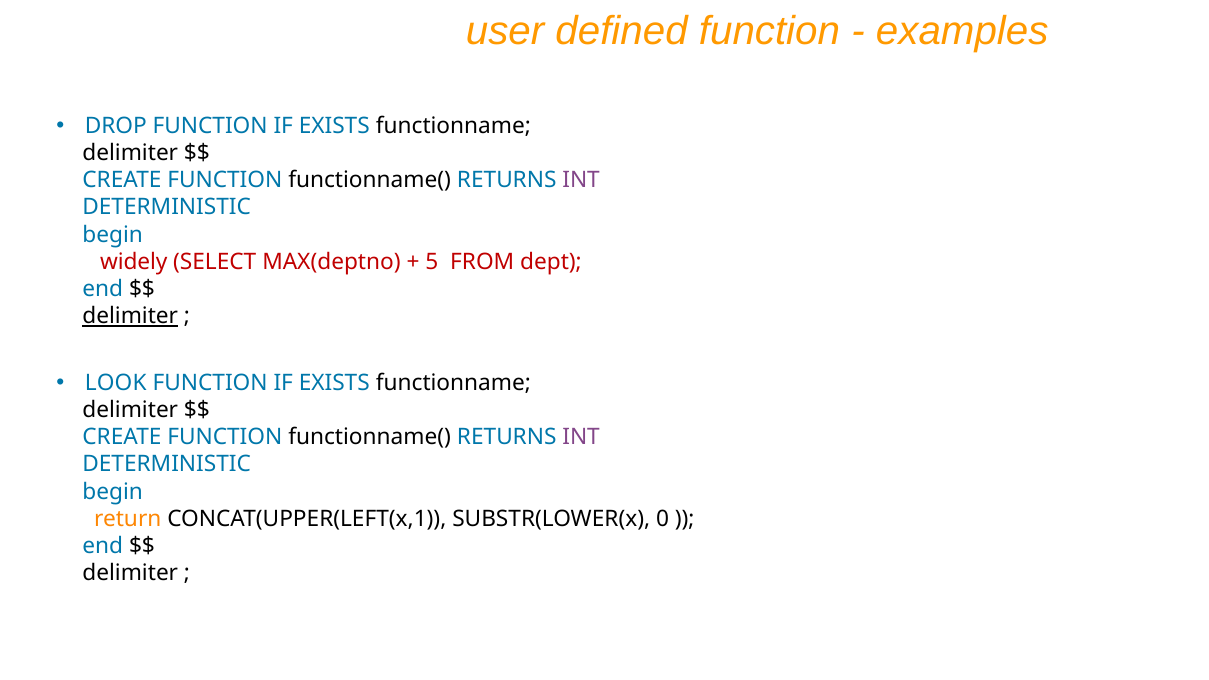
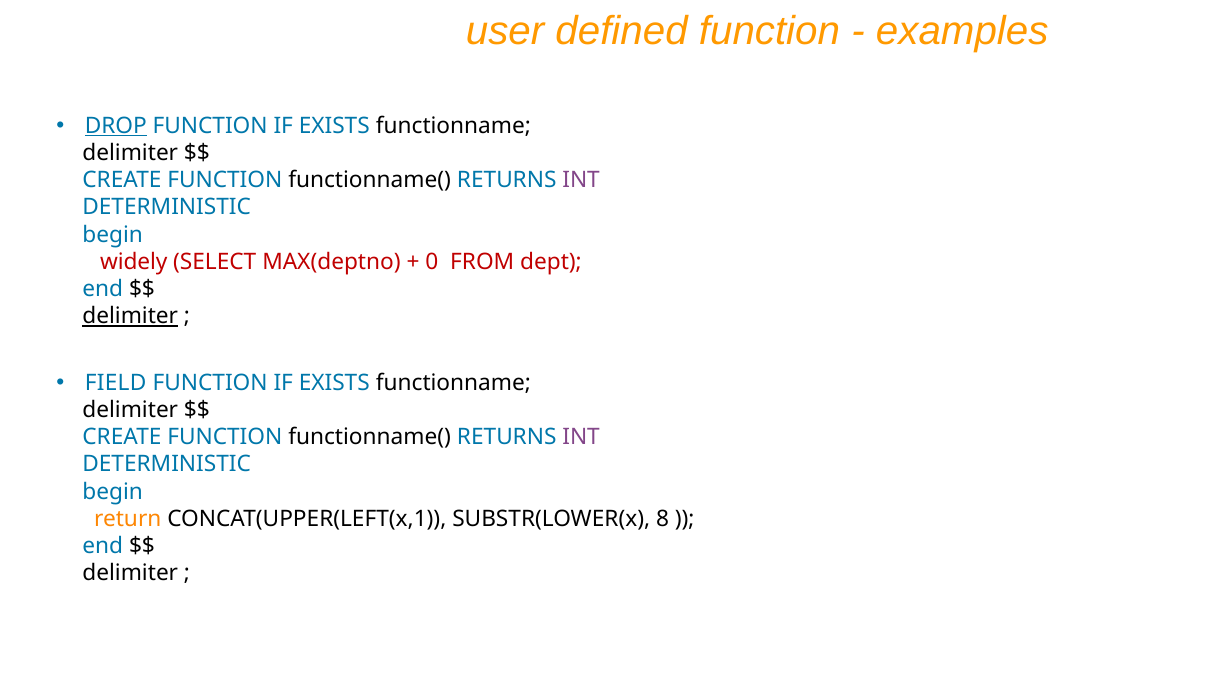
DROP underline: none -> present (116, 126)
5: 5 -> 0 (432, 262)
LOOK: LOOK -> FIELD (116, 383)
0: 0 -> 8 (663, 519)
